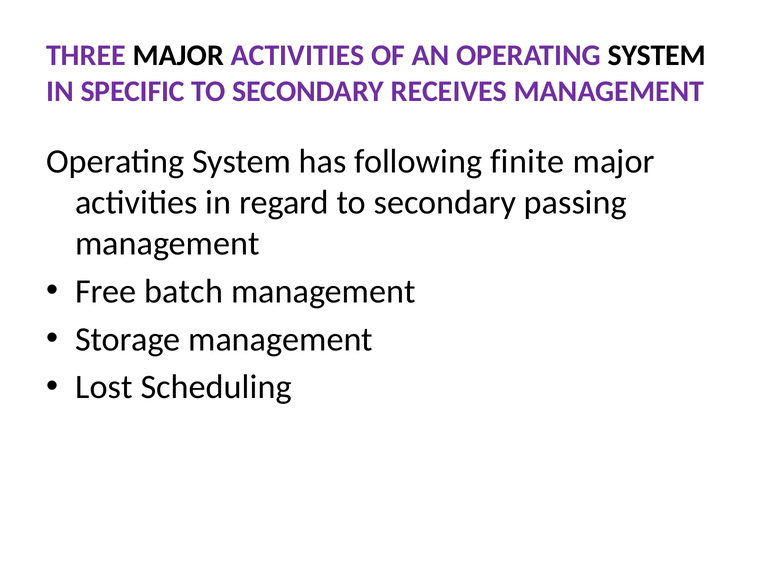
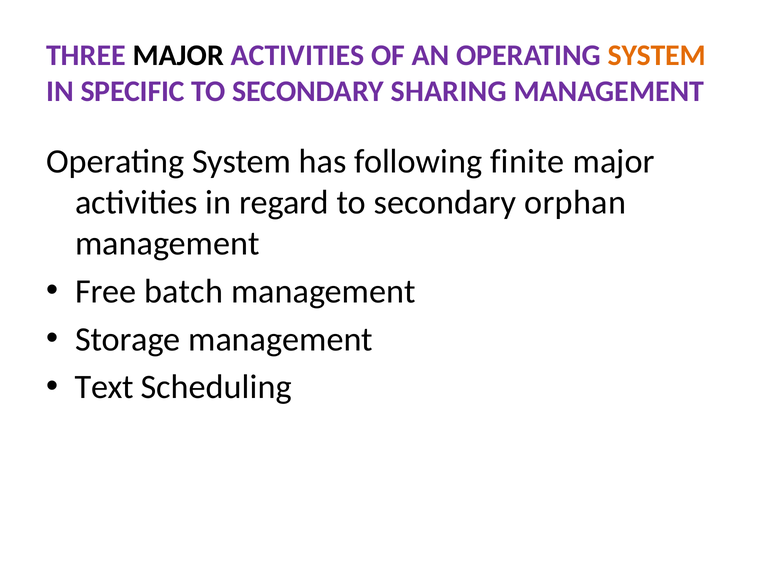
SYSTEM colour: black -> orange (657, 55)
RECEIVES: RECEIVES -> SHARING (449, 91)
passing: passing -> orphan (575, 203)
Lost: Lost -> Text (104, 387)
